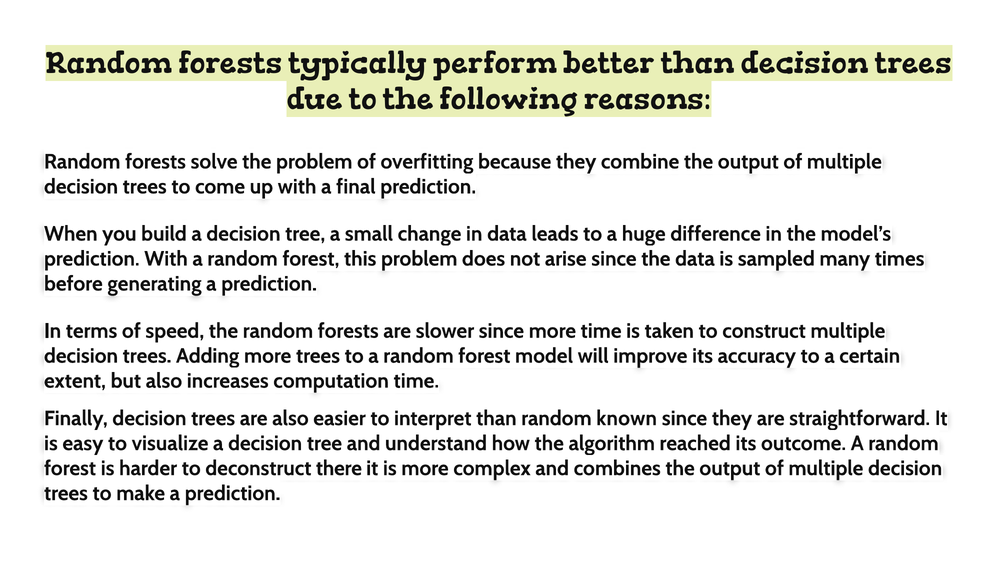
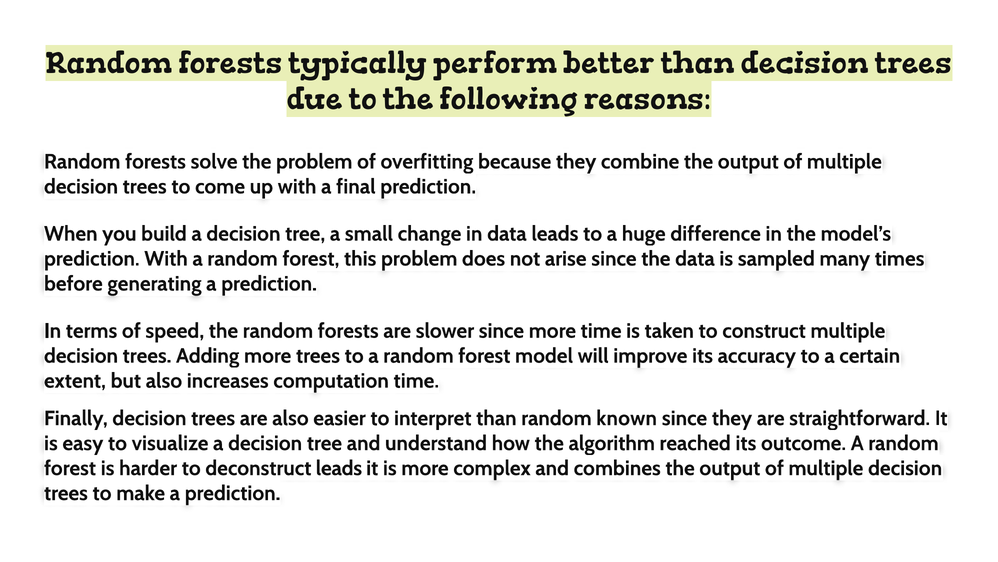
deconstruct there: there -> leads (339, 468)
